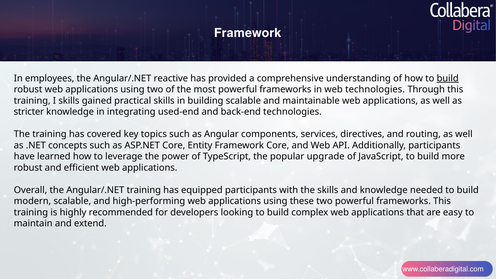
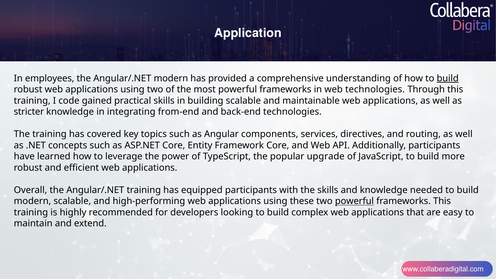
Framework: Framework -> Application (248, 33)
Angular/.NET reactive: reactive -> modern (171, 78)
I skills: skills -> code (69, 101)
used-end: used-end -> from-end (179, 112)
powerful underline: none -> present (354, 201)
